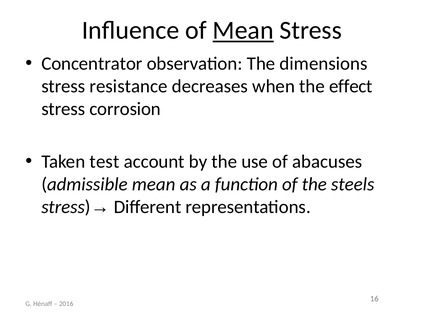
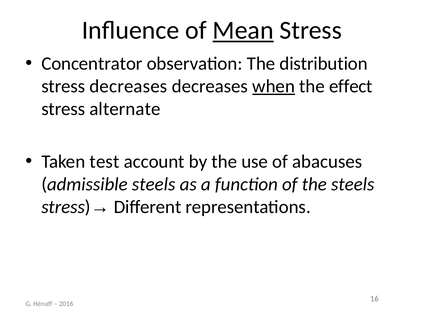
dimensions: dimensions -> distribution (324, 64)
stress resistance: resistance -> decreases (128, 86)
when underline: none -> present (274, 86)
corrosion: corrosion -> alternate (125, 109)
admissible mean: mean -> steels (154, 184)
